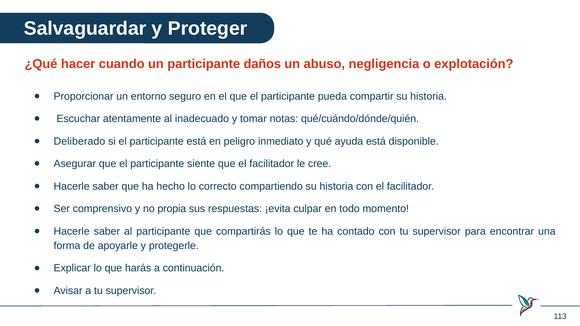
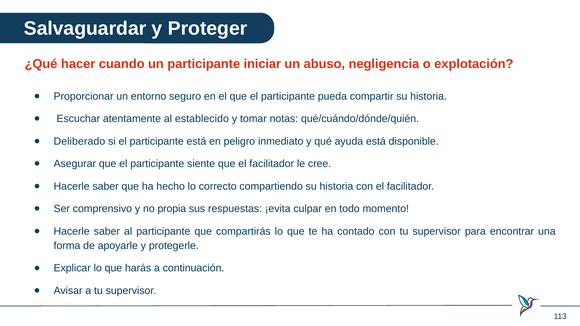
daños: daños -> iniciar (262, 64)
inadecuado: inadecuado -> establecido (202, 119)
